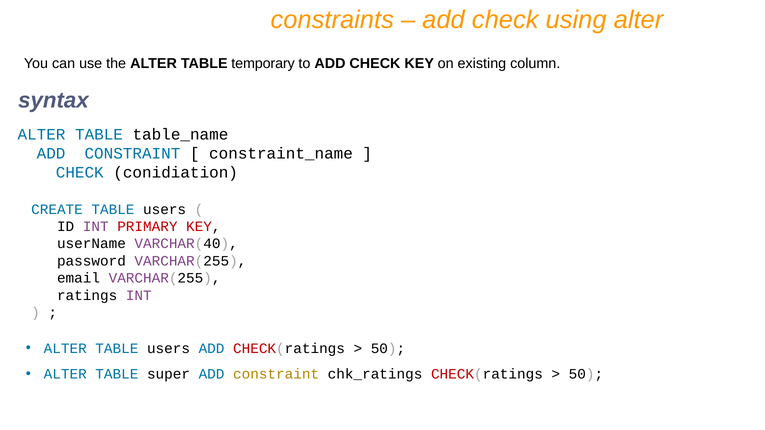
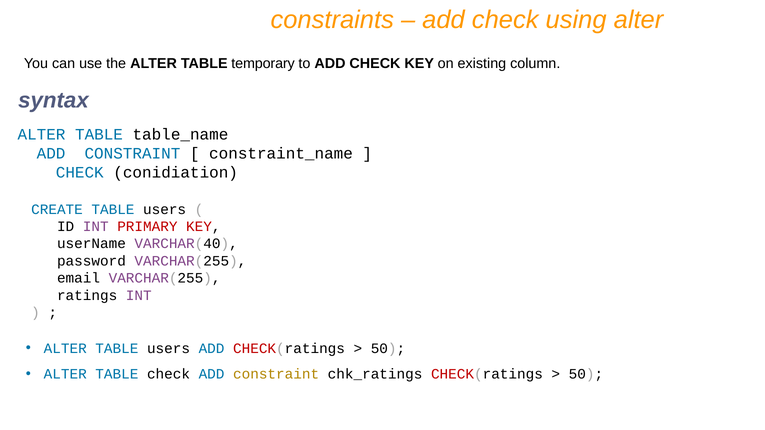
TABLE super: super -> check (169, 374)
